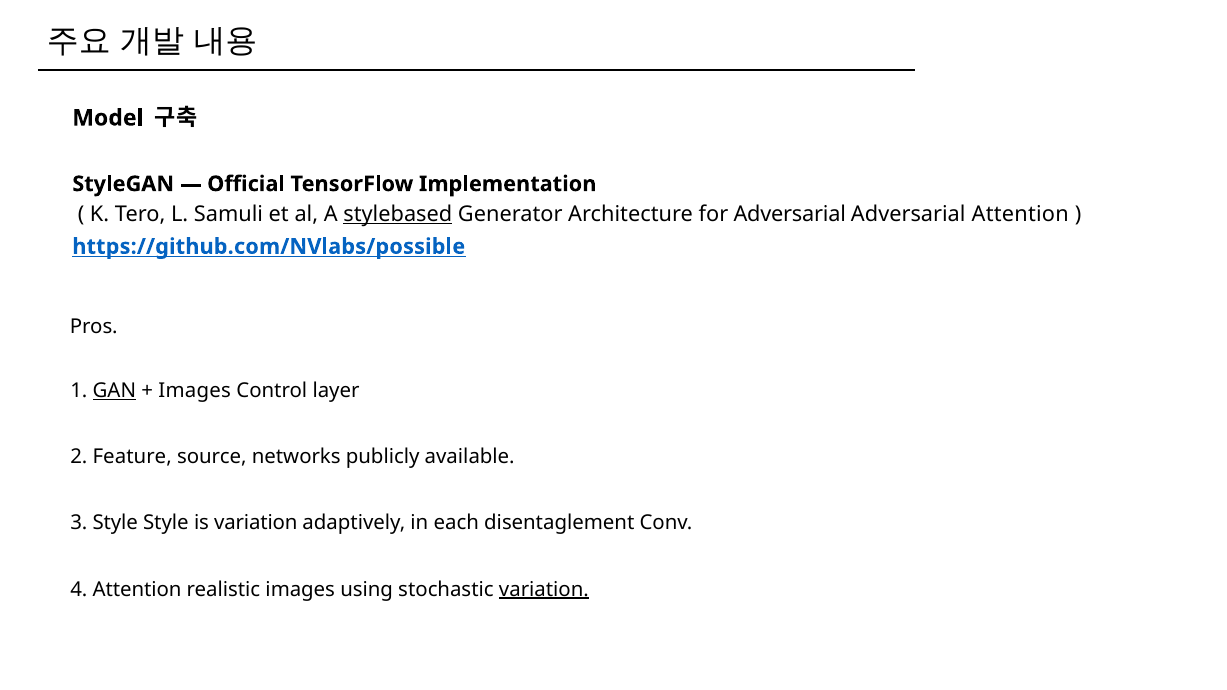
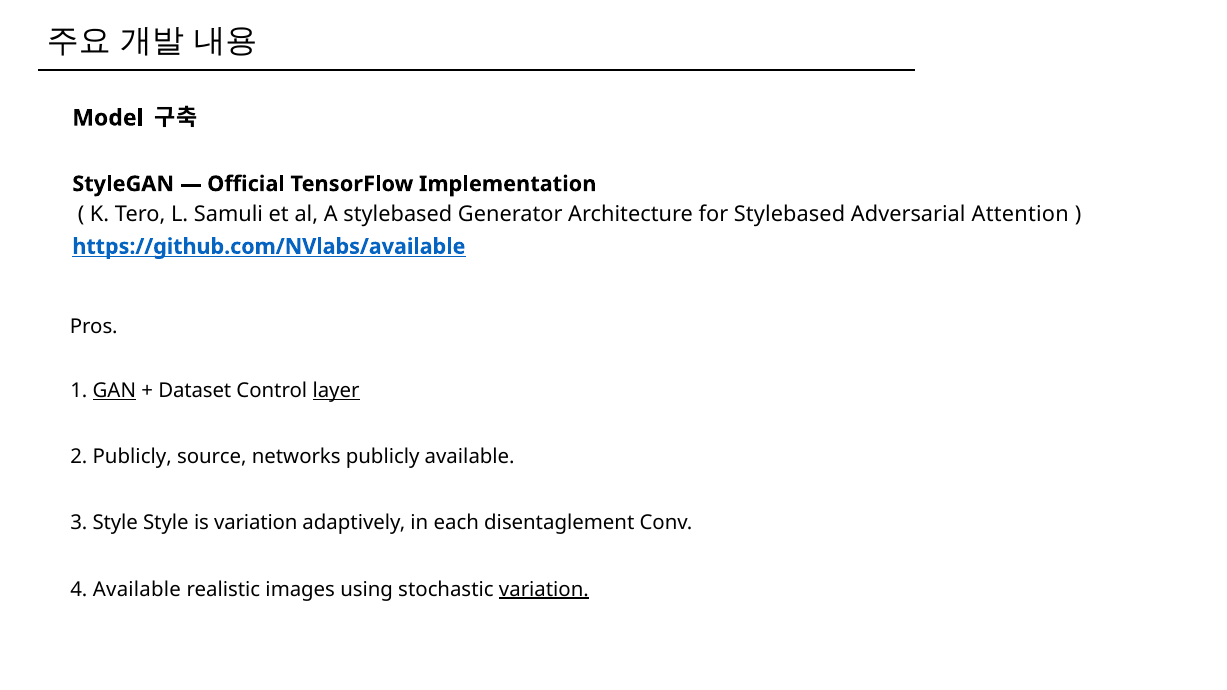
stylebased underline: present -> none (398, 214)
for Adversarial: Adversarial -> Stylebased (790, 214)
https://github.com/NVlabs/possible: https://github.com/NVlabs/possible -> https://github.com/NVlabs/available (269, 247)
Images: Images -> Dataset (195, 391)
layer underline: none -> present (336, 391)
2 Feature: Feature -> Publicly (132, 457)
4 Attention: Attention -> Available (137, 589)
